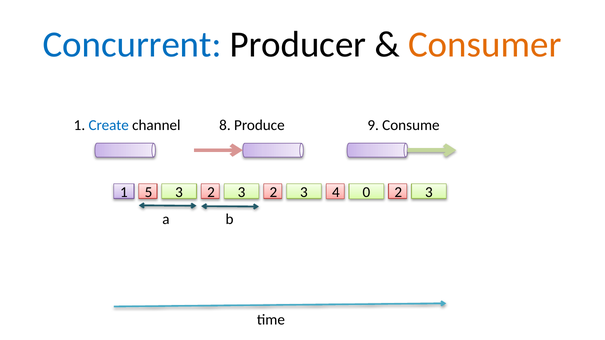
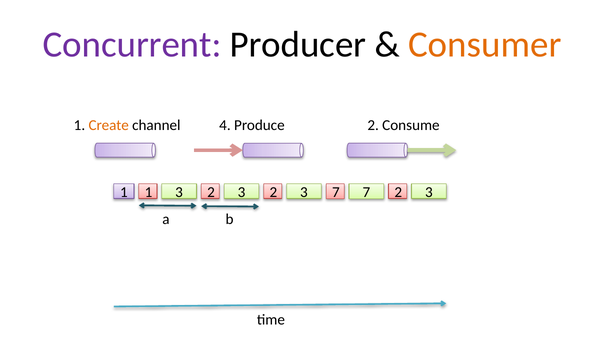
Concurrent colour: blue -> purple (132, 45)
Create colour: blue -> orange (109, 126)
8: 8 -> 4 (225, 126)
Produce 9: 9 -> 2 (373, 126)
1 5: 5 -> 1 (149, 192)
2 4: 4 -> 7 (336, 192)
3 0: 0 -> 7 (366, 192)
